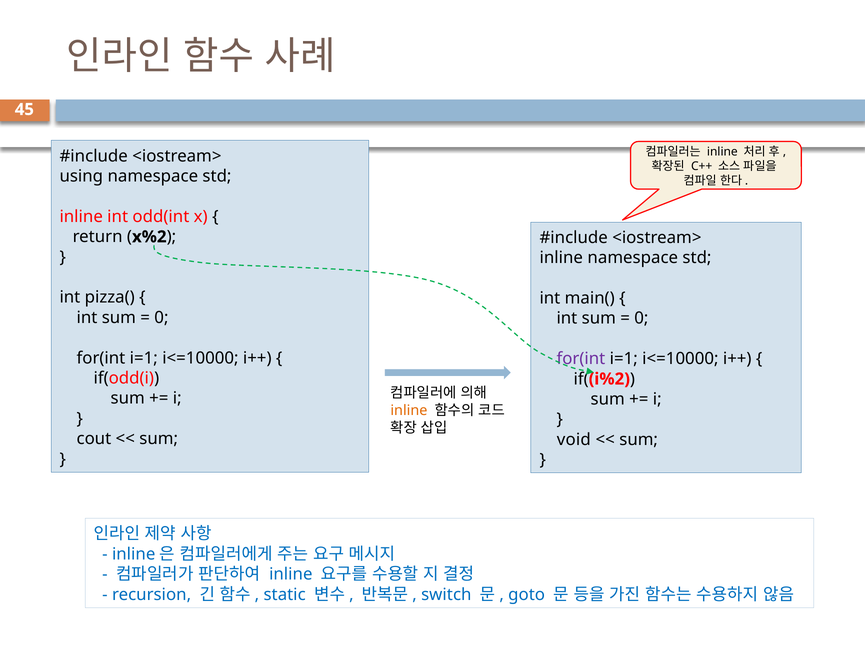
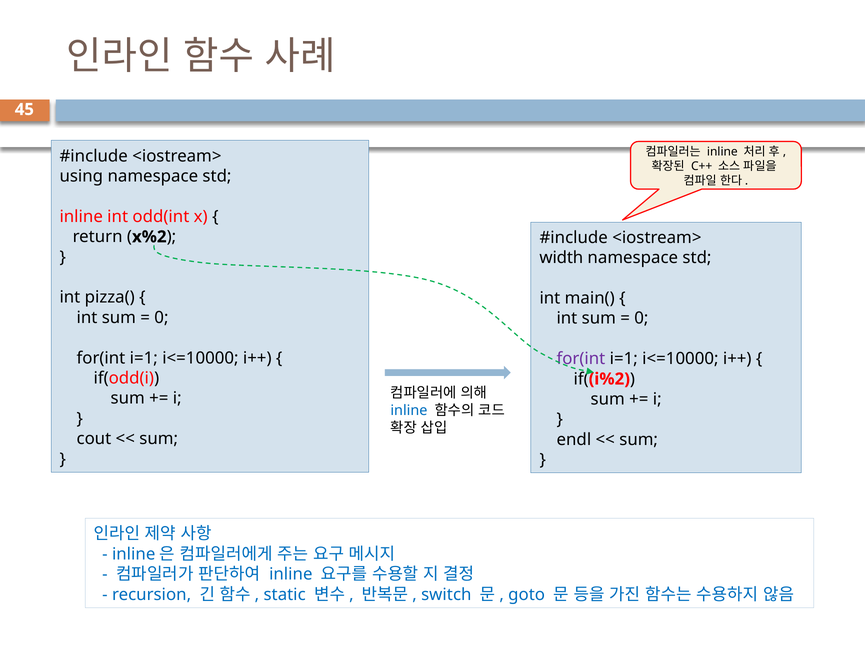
inline: inline -> width (561, 258)
inline colour: orange -> blue (409, 410)
void: void -> endl (574, 439)
